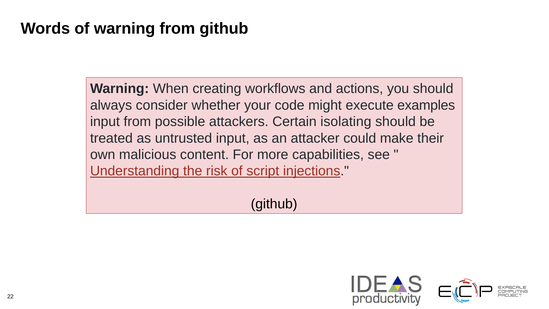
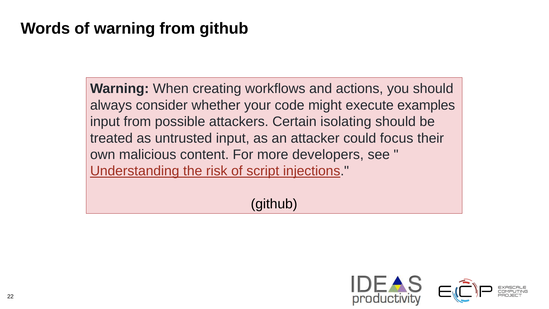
make: make -> focus (397, 138)
capabilities: capabilities -> developers (328, 155)
